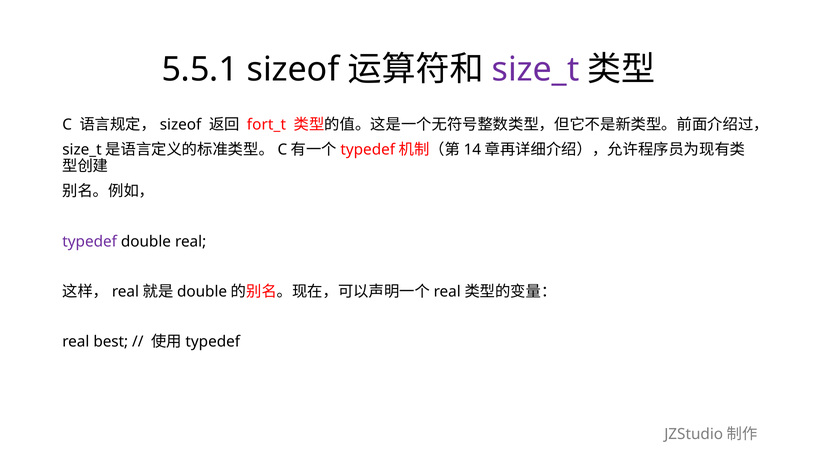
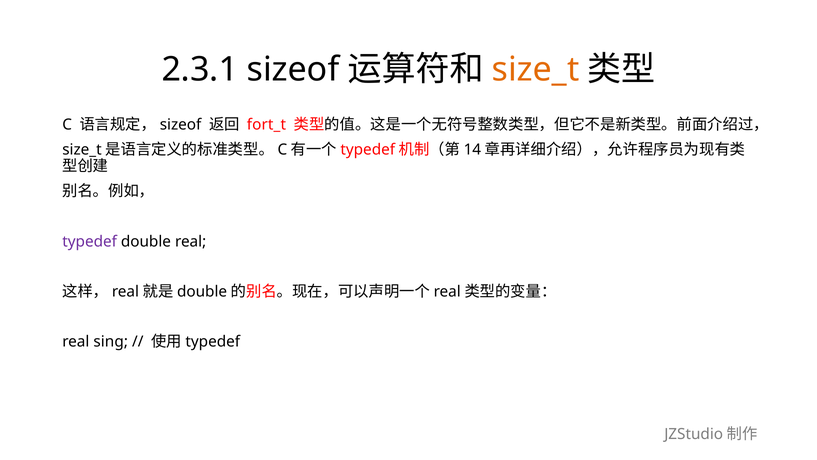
5.5.1: 5.5.1 -> 2.3.1 (200, 69)
size_t colour: purple -> orange (536, 69)
best: best -> sing (111, 342)
